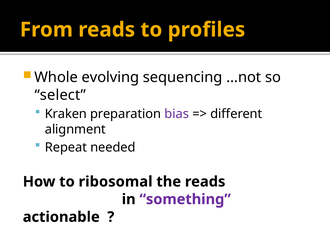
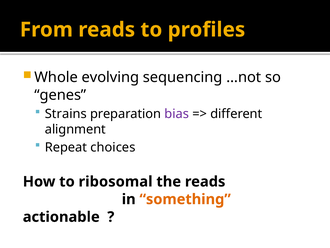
select: select -> genes (60, 95)
Kraken: Kraken -> Strains (66, 114)
needed: needed -> choices (113, 147)
something colour: purple -> orange (185, 199)
